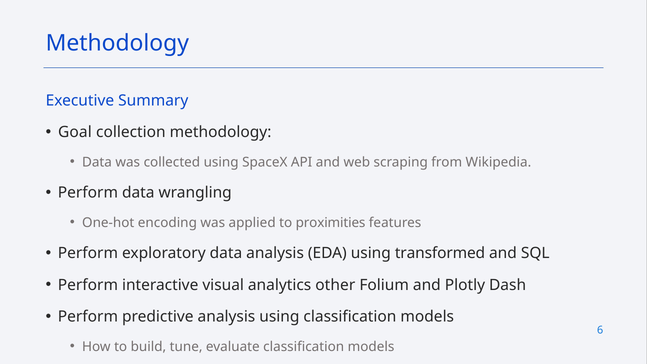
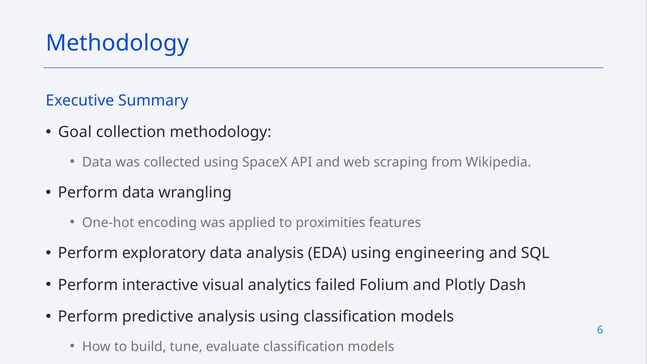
transformed: transformed -> engineering (440, 253)
other: other -> failed (335, 285)
